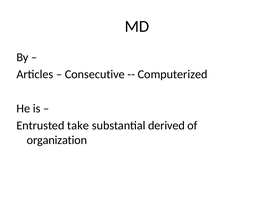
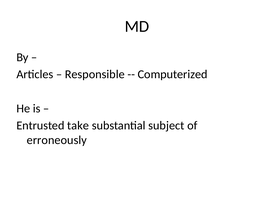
Consecutive: Consecutive -> Responsible (95, 75)
derived: derived -> subject (166, 126)
organization: organization -> erroneously (57, 140)
